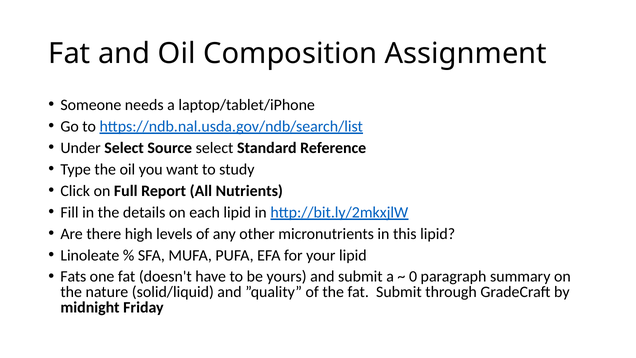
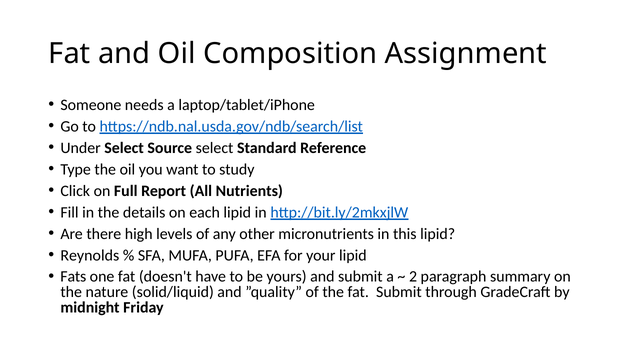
Linoleate: Linoleate -> Reynolds (90, 255)
0: 0 -> 2 (413, 277)
